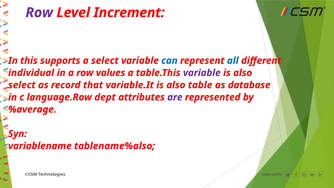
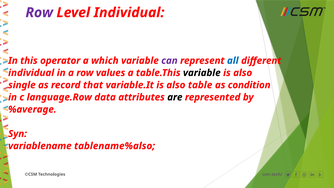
Level Increment: Increment -> Individual (129, 13)
supports: supports -> operator (60, 61)
a select: select -> which (105, 61)
can colour: blue -> purple (169, 61)
variable colour: purple -> black (202, 73)
select: select -> single (22, 85)
database: database -> condition (249, 85)
dept: dept -> data (105, 97)
are colour: purple -> black (175, 97)
